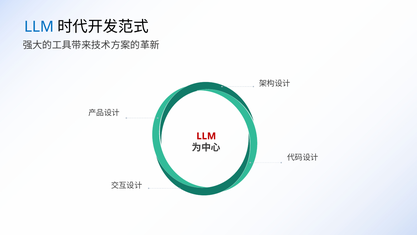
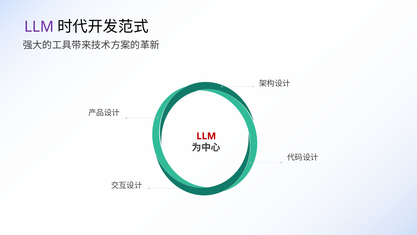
LLM colour: blue -> purple (39, 27)
